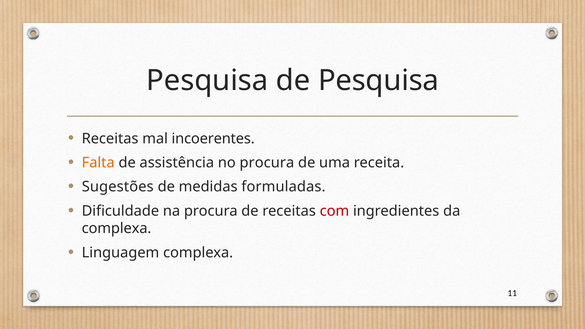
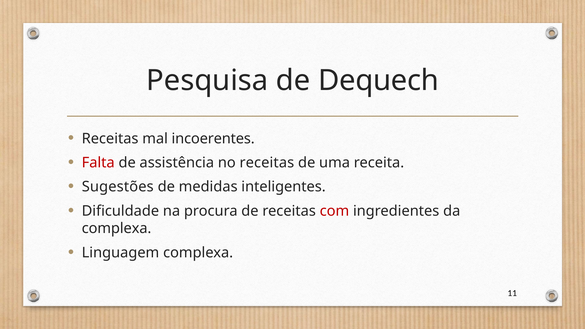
de Pesquisa: Pesquisa -> Dequech (379, 80)
Falta colour: orange -> red (98, 163)
no procura: procura -> receitas (267, 163)
formuladas: formuladas -> inteligentes (284, 187)
